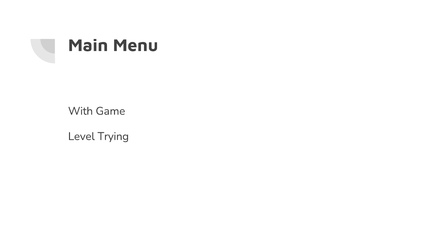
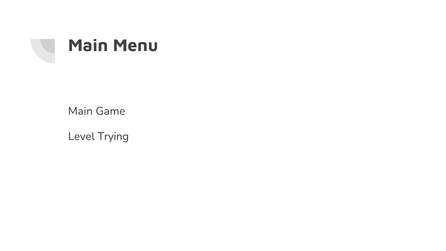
With: With -> Main (80, 111)
